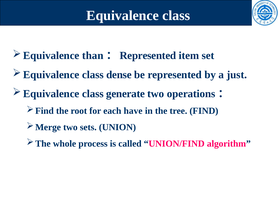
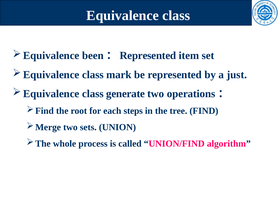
than: than -> been (93, 55)
dense: dense -> mark (119, 75)
have: have -> steps (133, 111)
